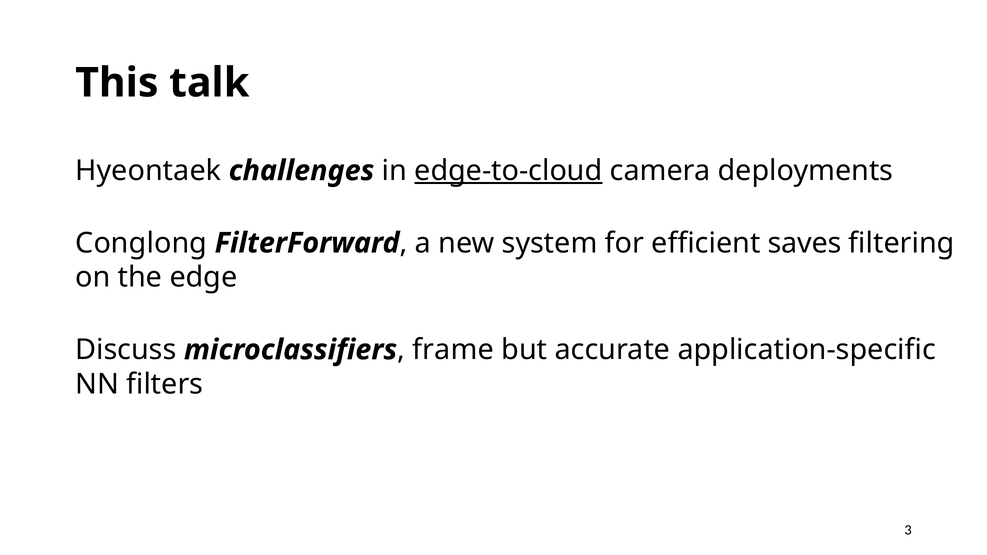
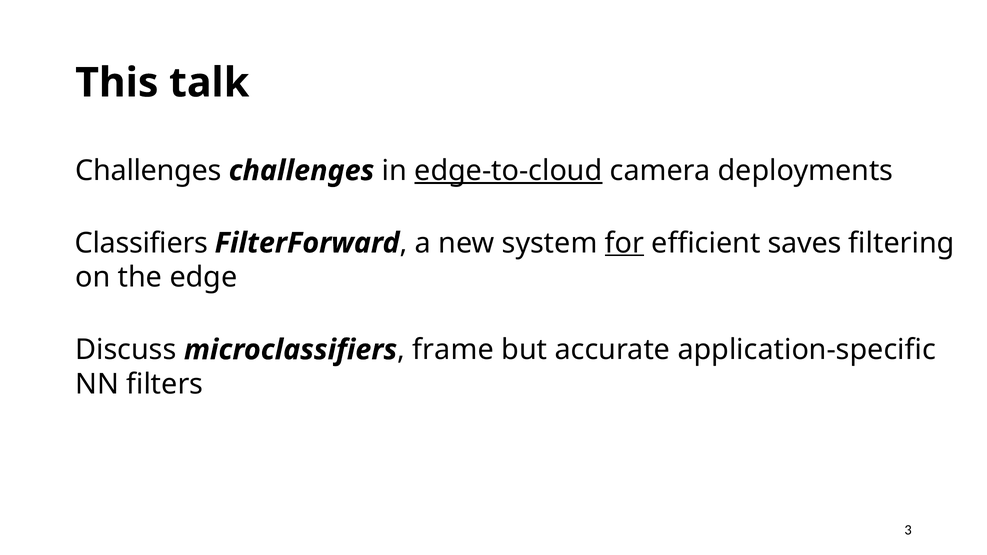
Hyeontaek: Hyeontaek -> Challenges (148, 171)
Conglong: Conglong -> Classifiers (141, 243)
for underline: none -> present (624, 243)
